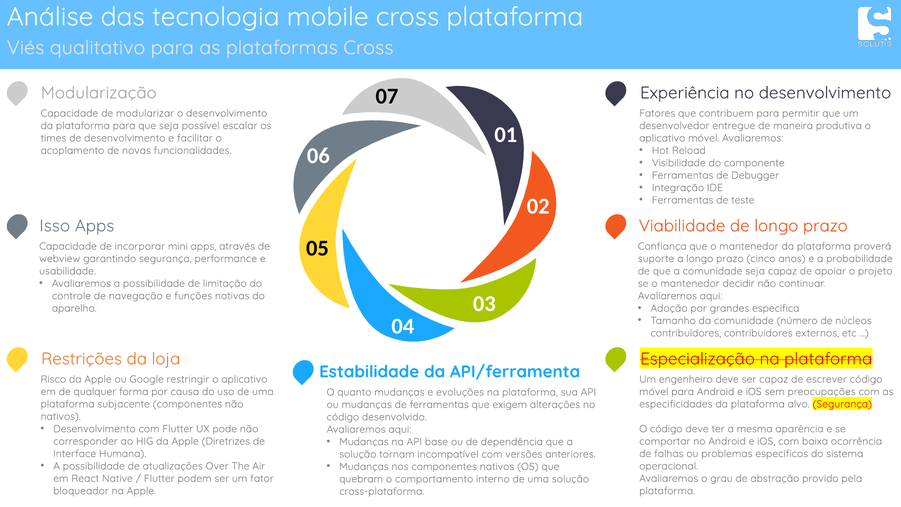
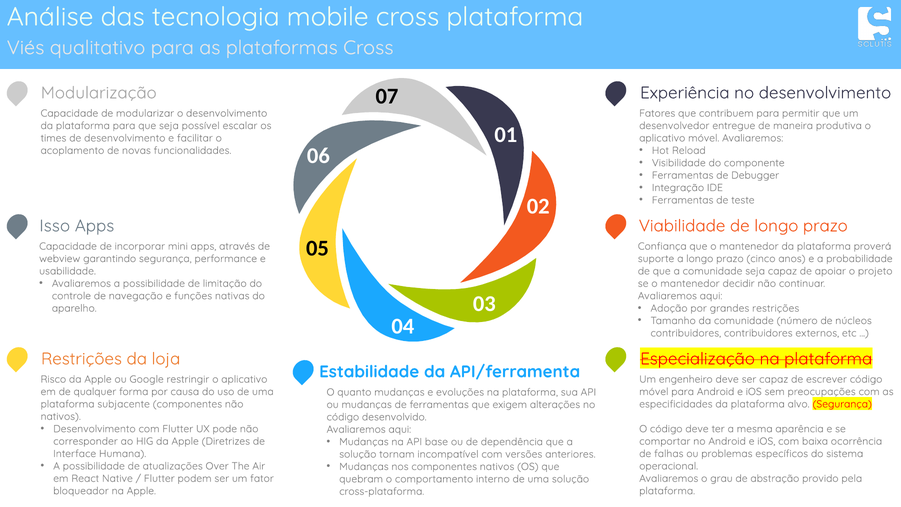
grandes especifica: especifica -> restrições (776, 308)
